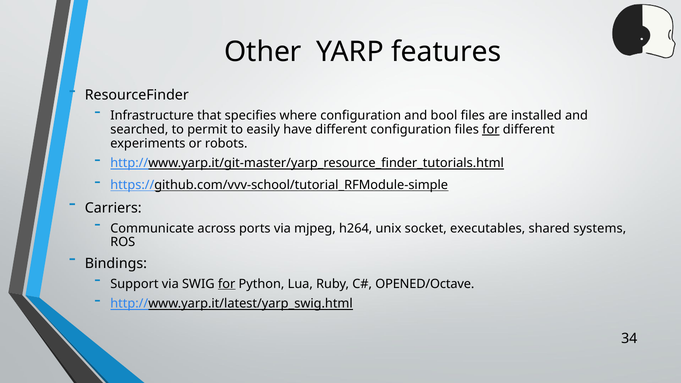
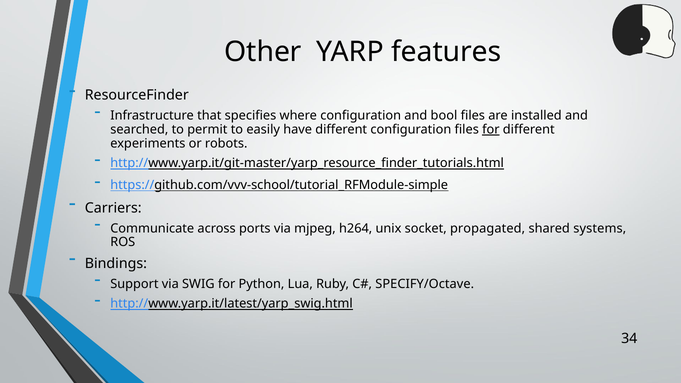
executables: executables -> propagated (488, 229)
for underline: present -> none (227, 284)
OPENED/Octave: OPENED/Octave -> SPECIFY/Octave (425, 284)
